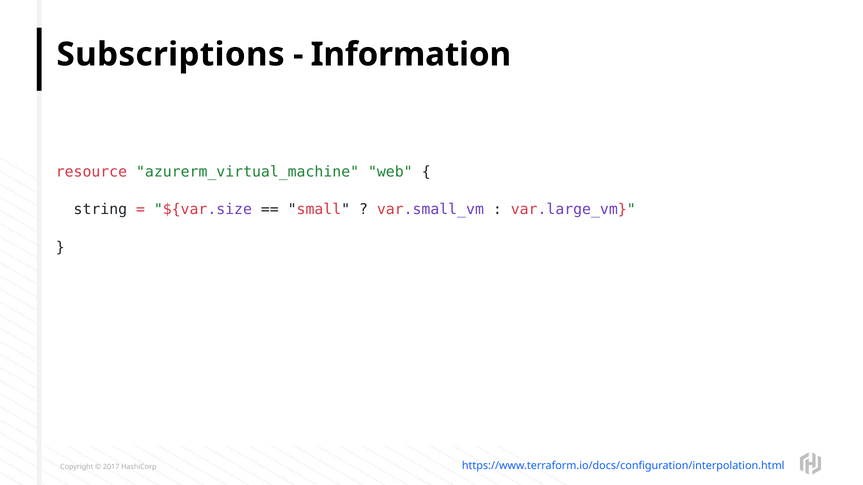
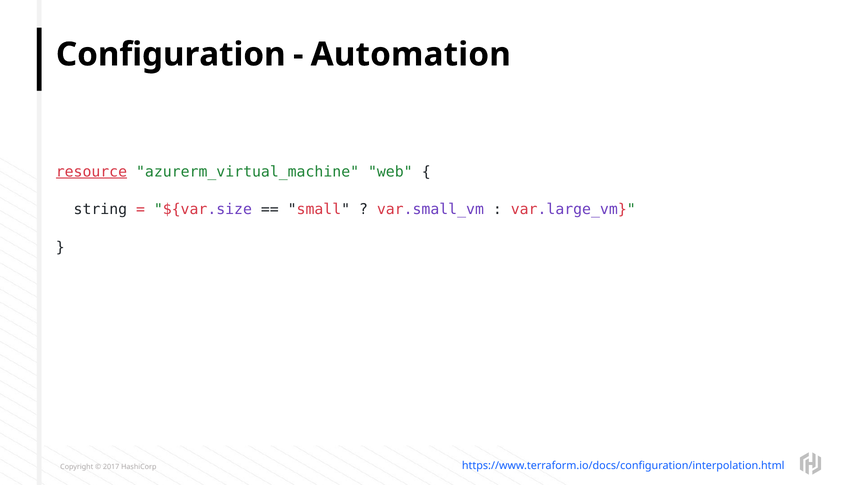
Subscriptions: Subscriptions -> Configuration (171, 55)
Information: Information -> Automation (411, 55)
resource underline: none -> present (91, 172)
